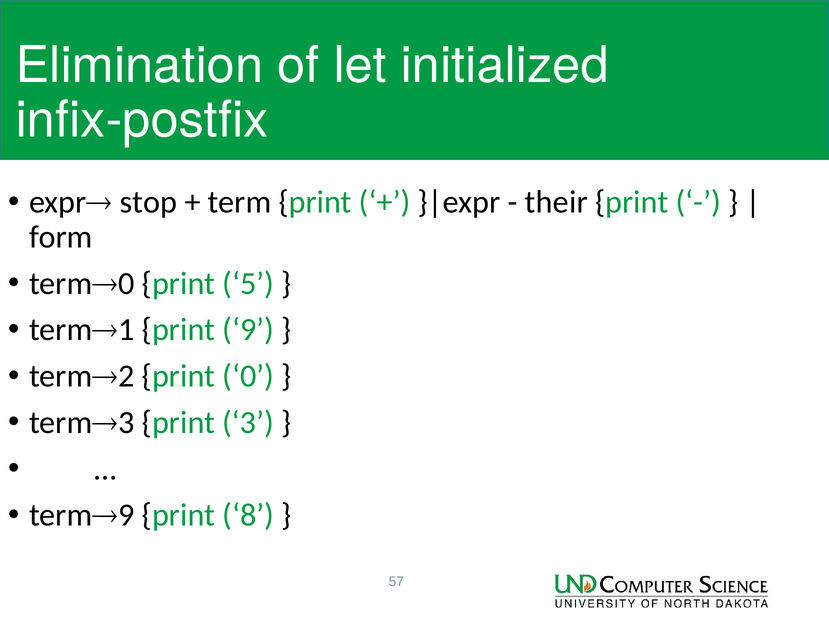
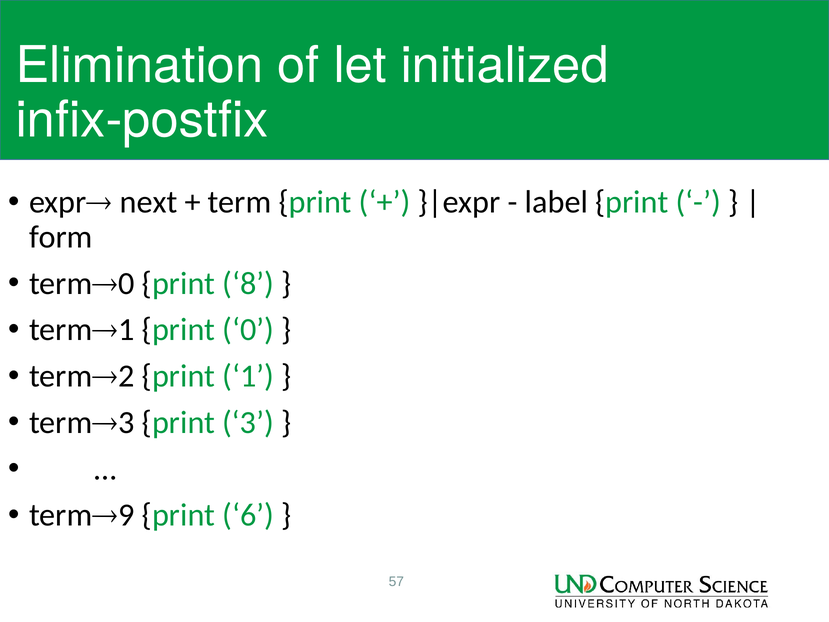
stop: stop -> next (149, 202)
their: their -> label (556, 202)
5: 5 -> 8 (248, 283)
9: 9 -> 0 (248, 330)
0: 0 -> 1 (248, 376)
8: 8 -> 6 (248, 515)
